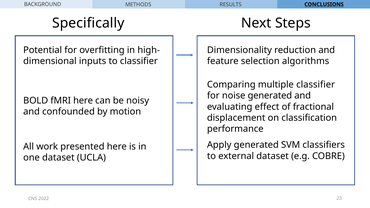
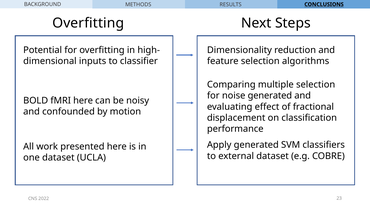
Specifically: Specifically -> Overfitting (88, 23)
multiple classifier: classifier -> selection (316, 85)
